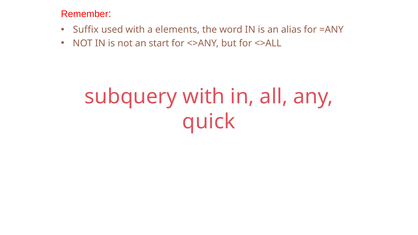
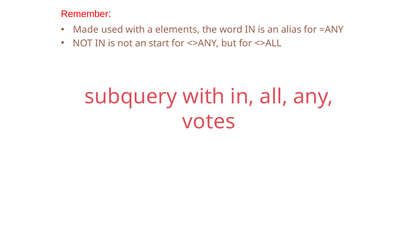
Suffix: Suffix -> Made (86, 30)
quick: quick -> votes (209, 122)
